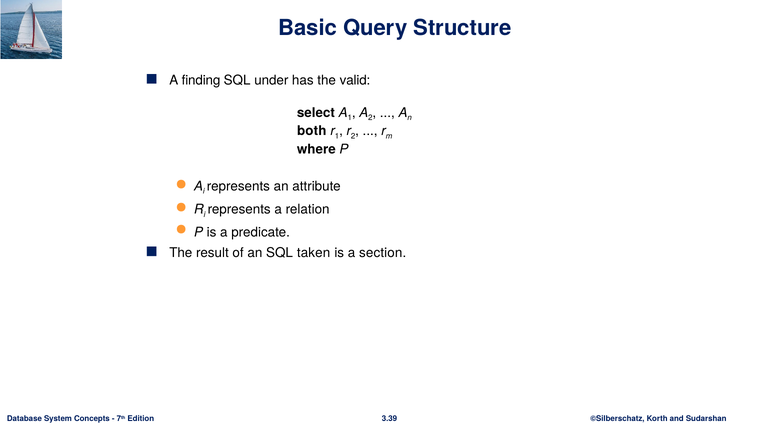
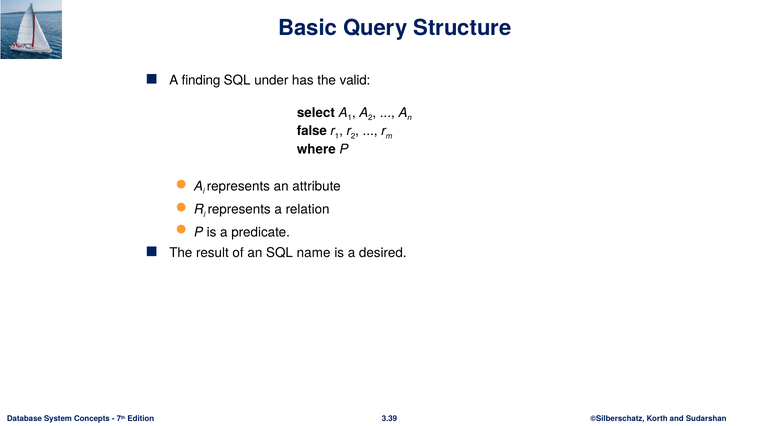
both: both -> false (312, 131)
taken: taken -> name (314, 253)
section: section -> desired (383, 253)
